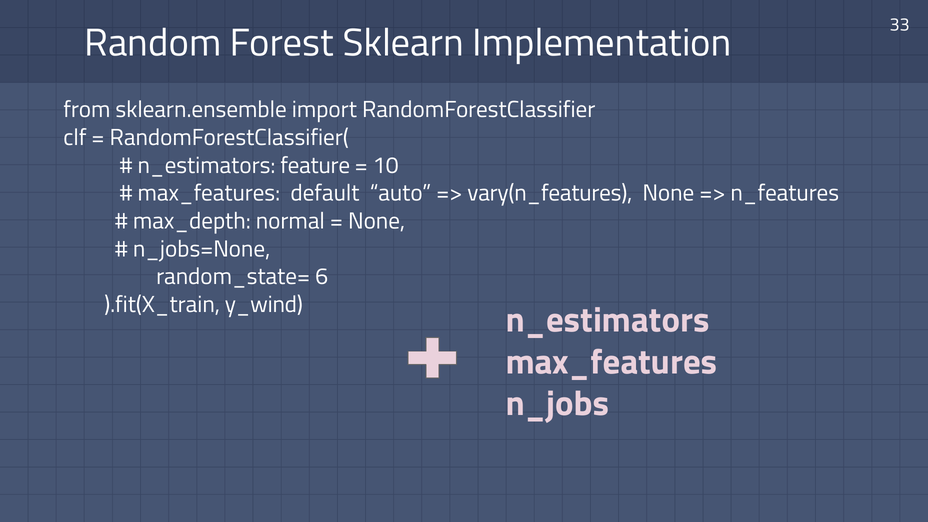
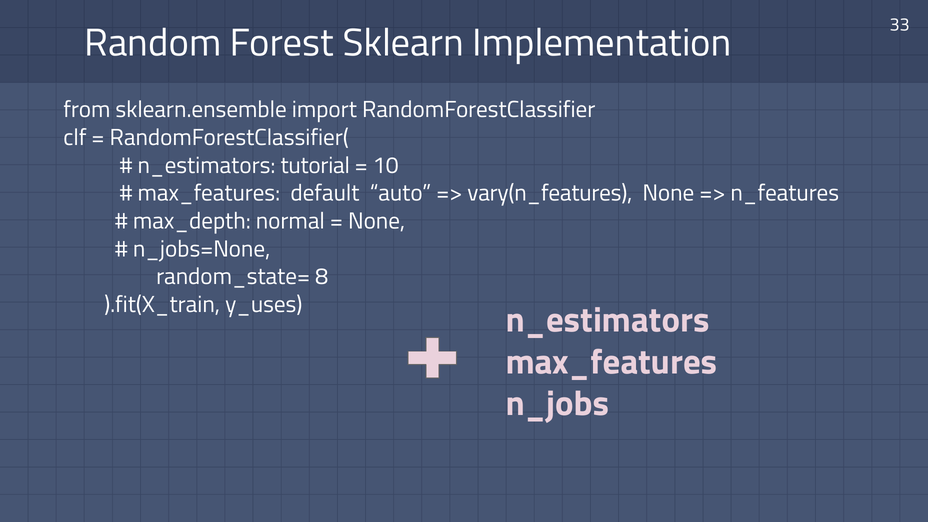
feature: feature -> tutorial (315, 165)
6: 6 -> 8 (322, 277)
y_wind: y_wind -> y_uses (264, 305)
